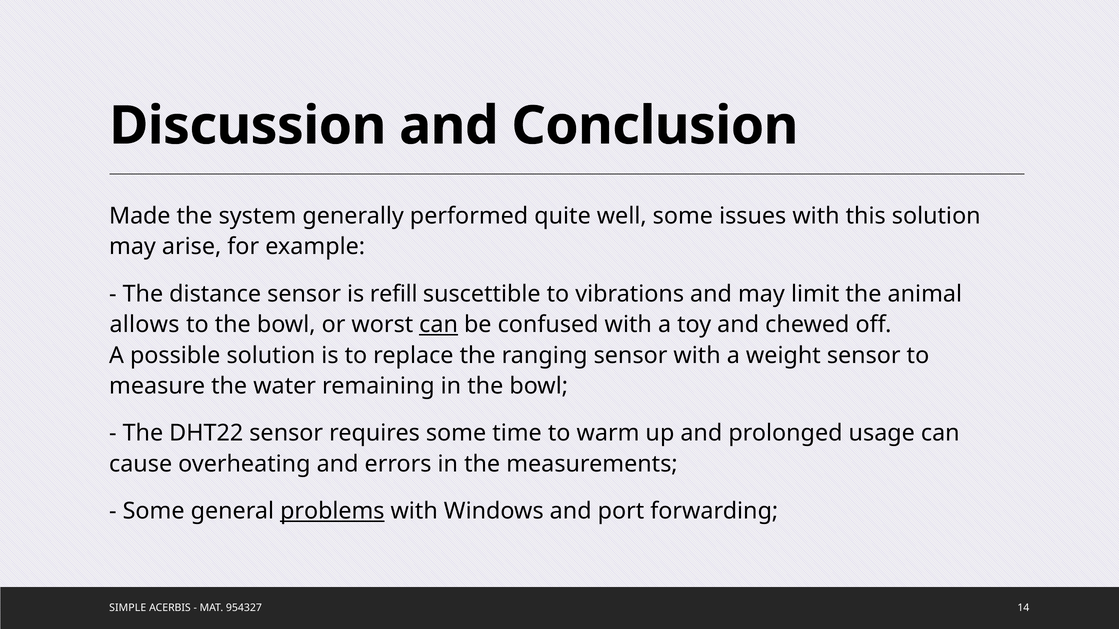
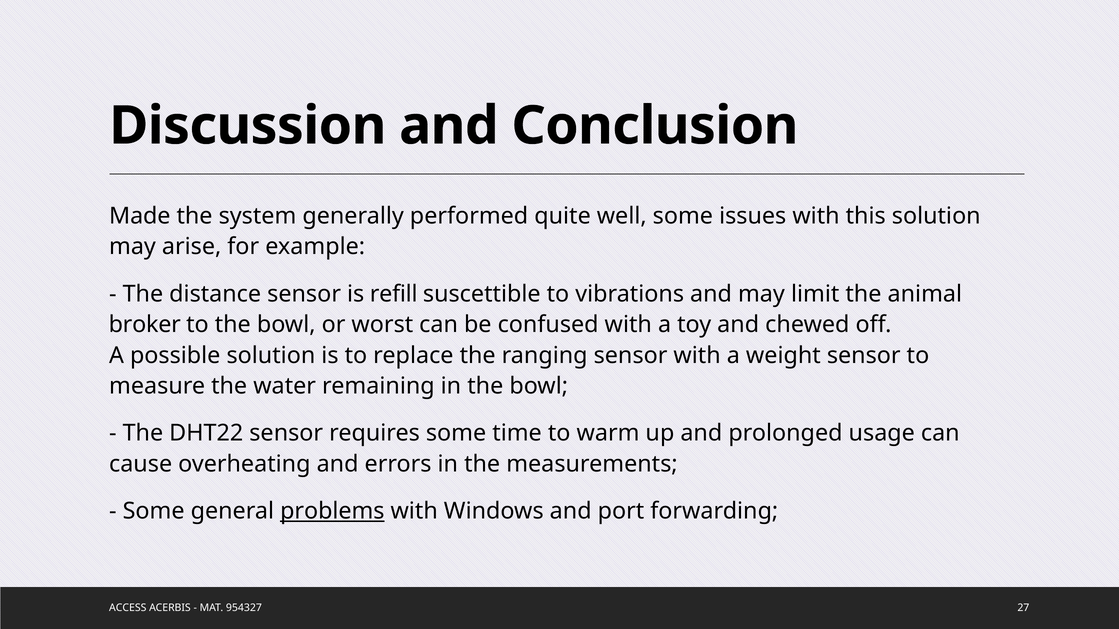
allows: allows -> broker (145, 325)
can underline: present -> none (439, 325)
SIMPLE: SIMPLE -> ACCESS (128, 608)
14: 14 -> 27 (1023, 608)
